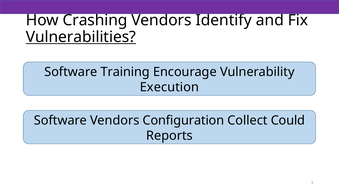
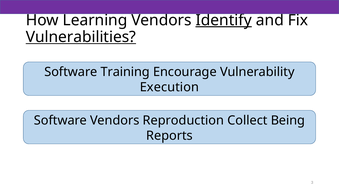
Crashing: Crashing -> Learning (95, 20)
Identify underline: none -> present (224, 20)
Configuration: Configuration -> Reproduction (183, 120)
Could: Could -> Being (288, 120)
